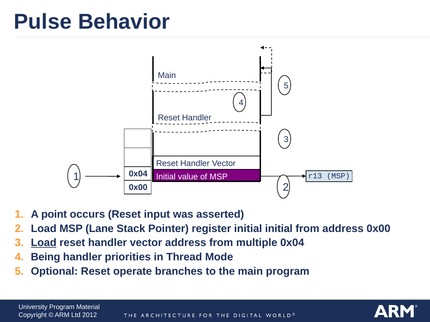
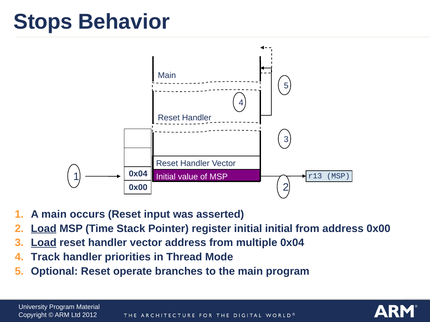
Pulse: Pulse -> Stops (43, 22)
A point: point -> main (54, 215)
Load underline: none -> present (44, 229)
Lane: Lane -> Time (100, 229)
Being: Being -> Track (45, 257)
